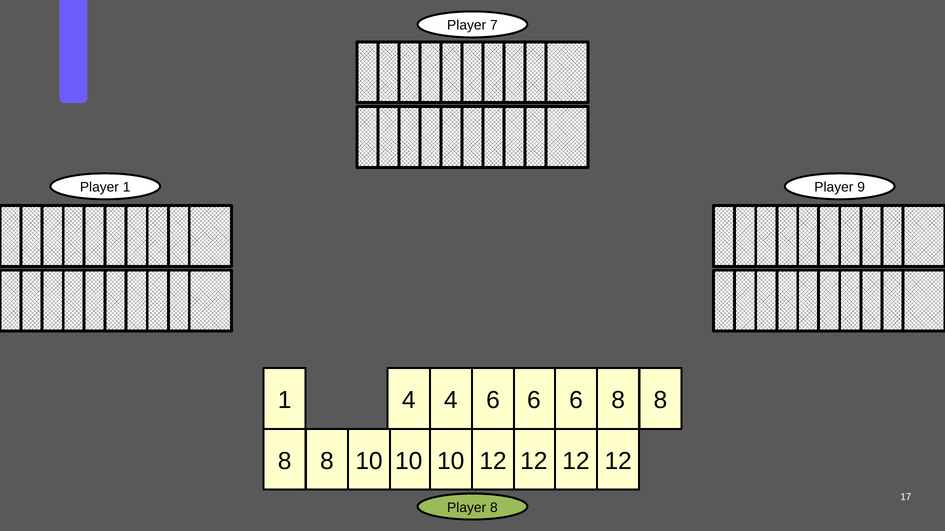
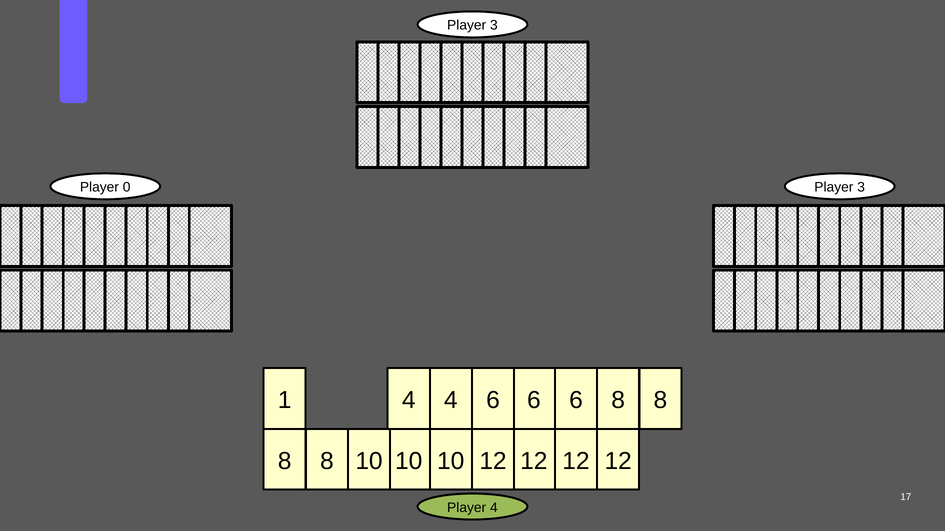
7: 7 -> 3 (494, 25)
Player 1: 1 -> 0 (127, 187)
9: 9 -> 3 (861, 187)
Player 8: 8 -> 4 (494, 508)
